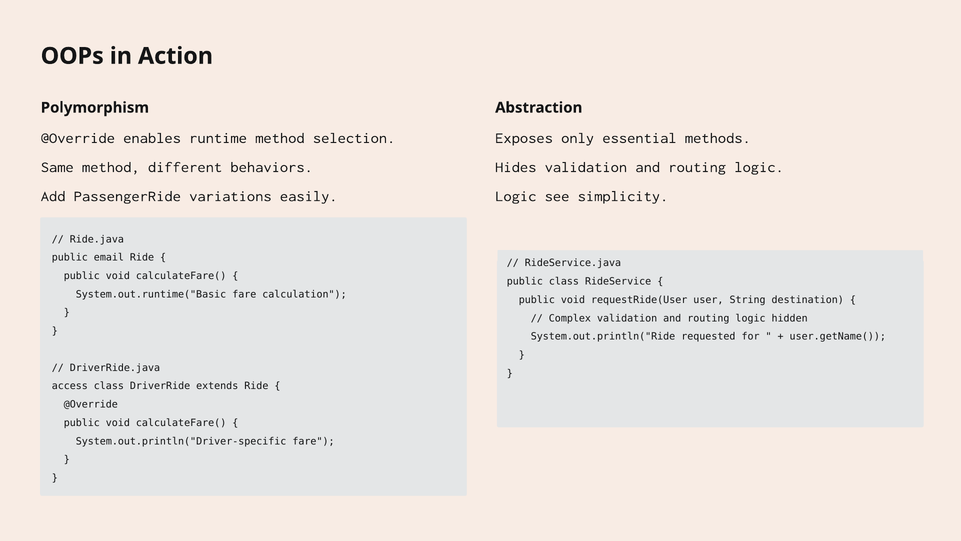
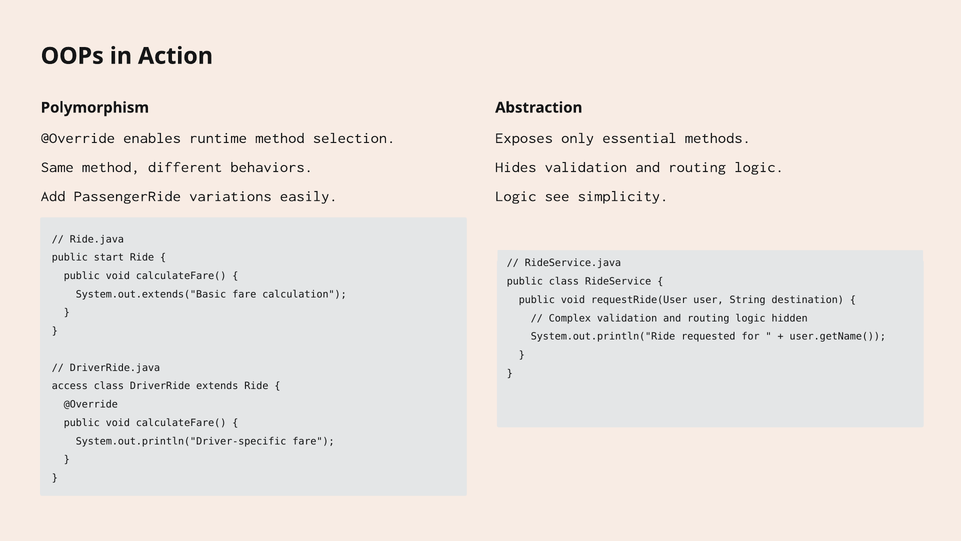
email: email -> start (109, 257)
System.out.runtime("Basic: System.out.runtime("Basic -> System.out.extends("Basic (151, 294)
